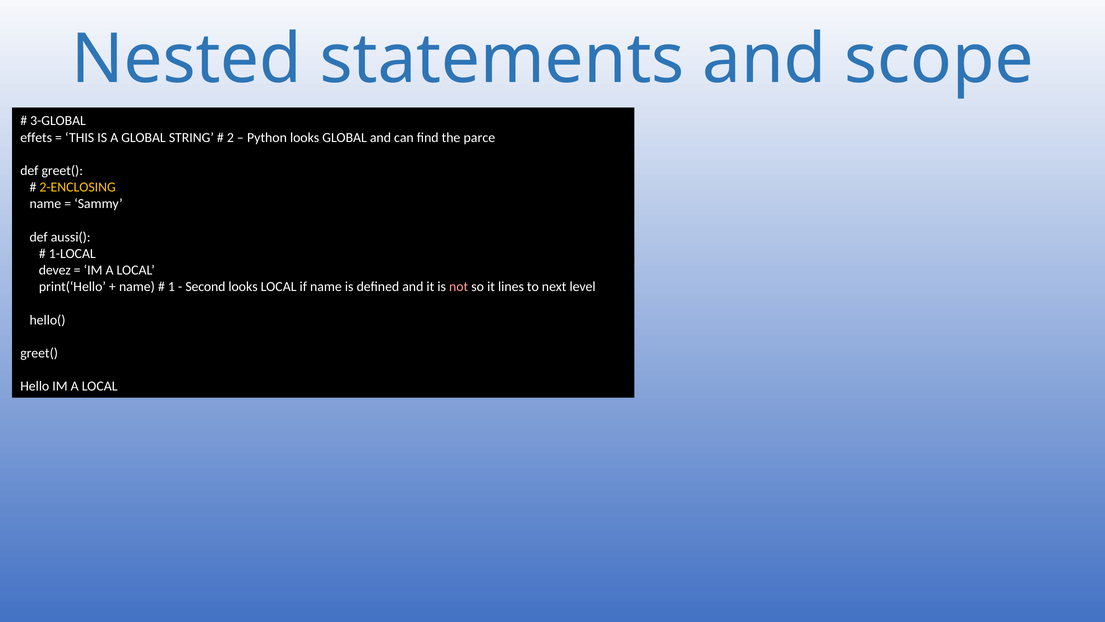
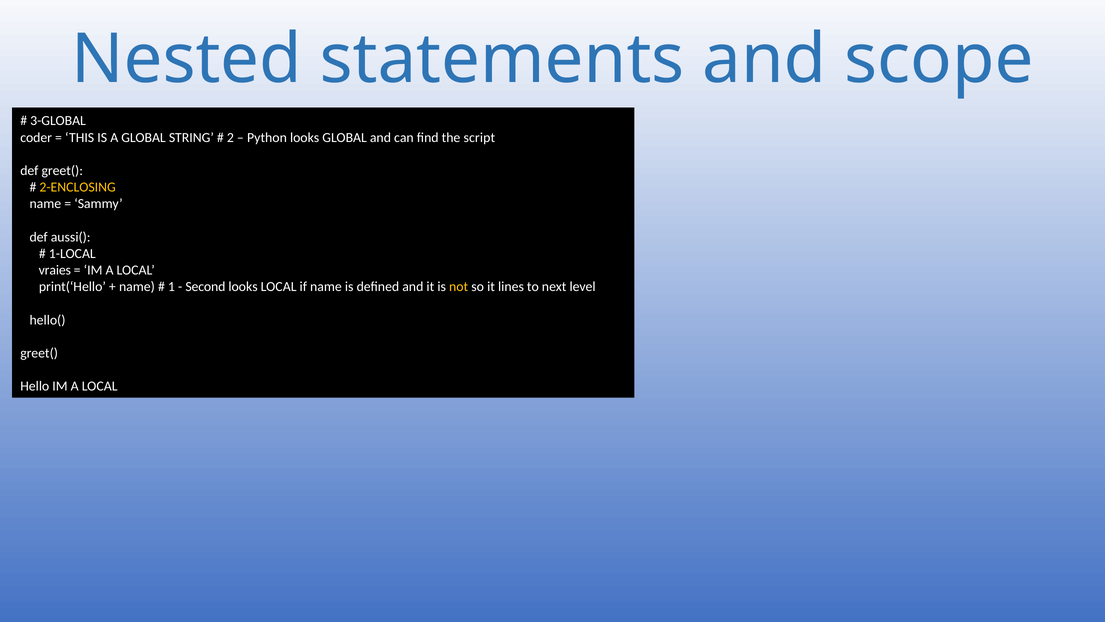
effets: effets -> coder (36, 137)
parce: parce -> script (479, 137)
devez: devez -> vraies (55, 270)
not colour: pink -> yellow (459, 287)
